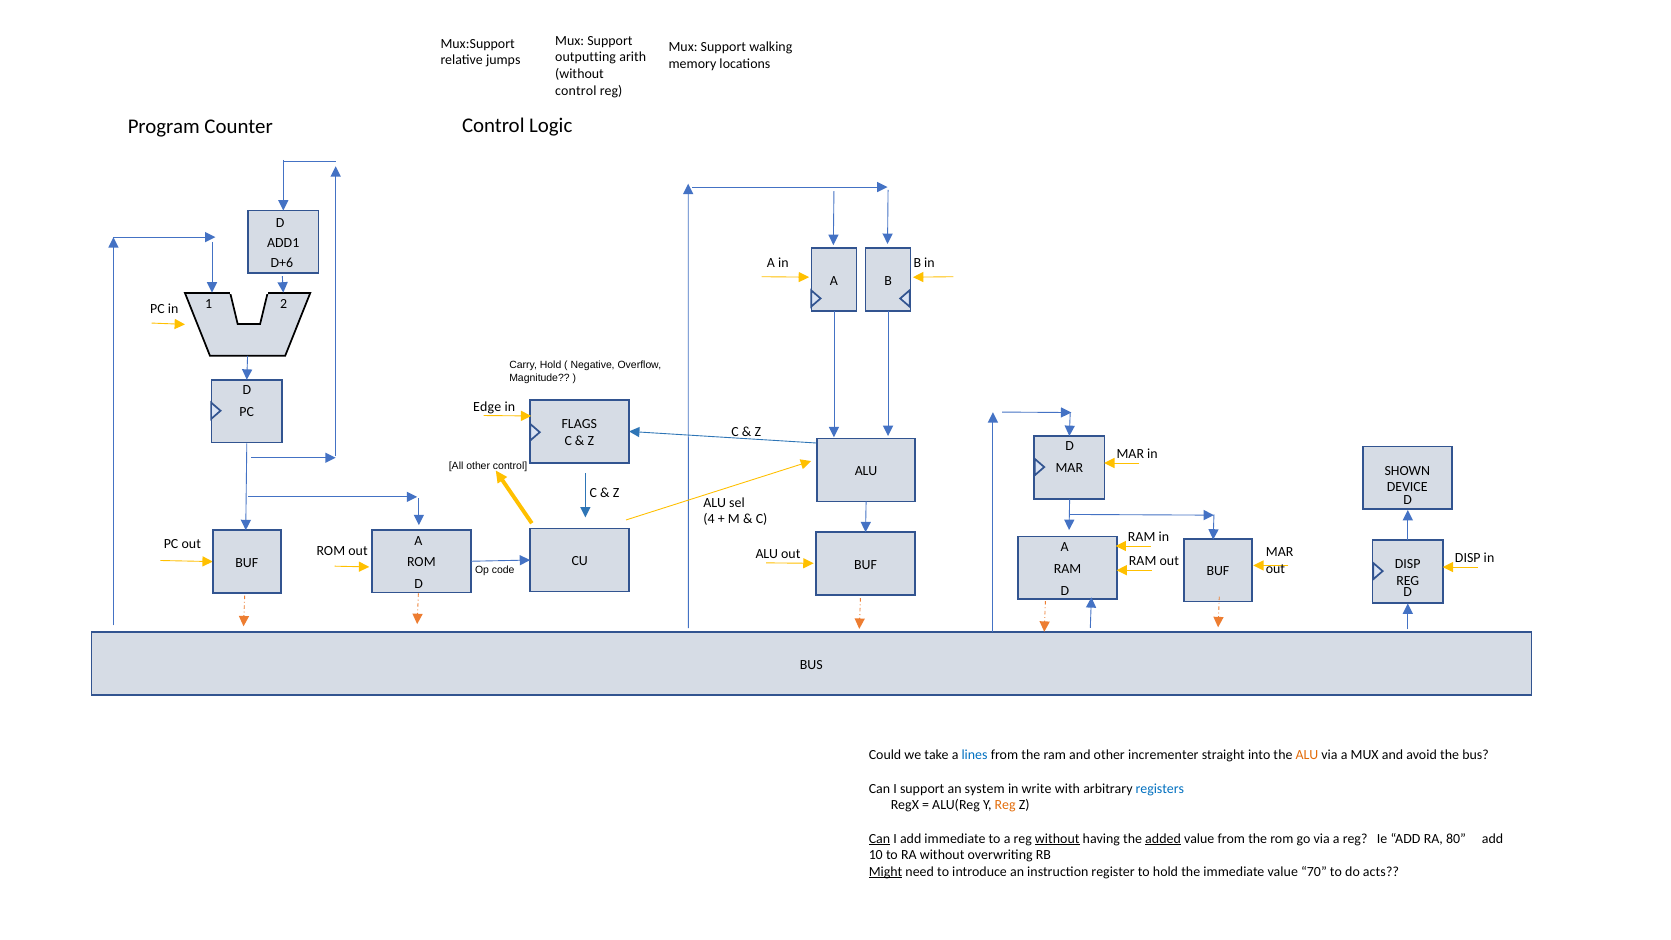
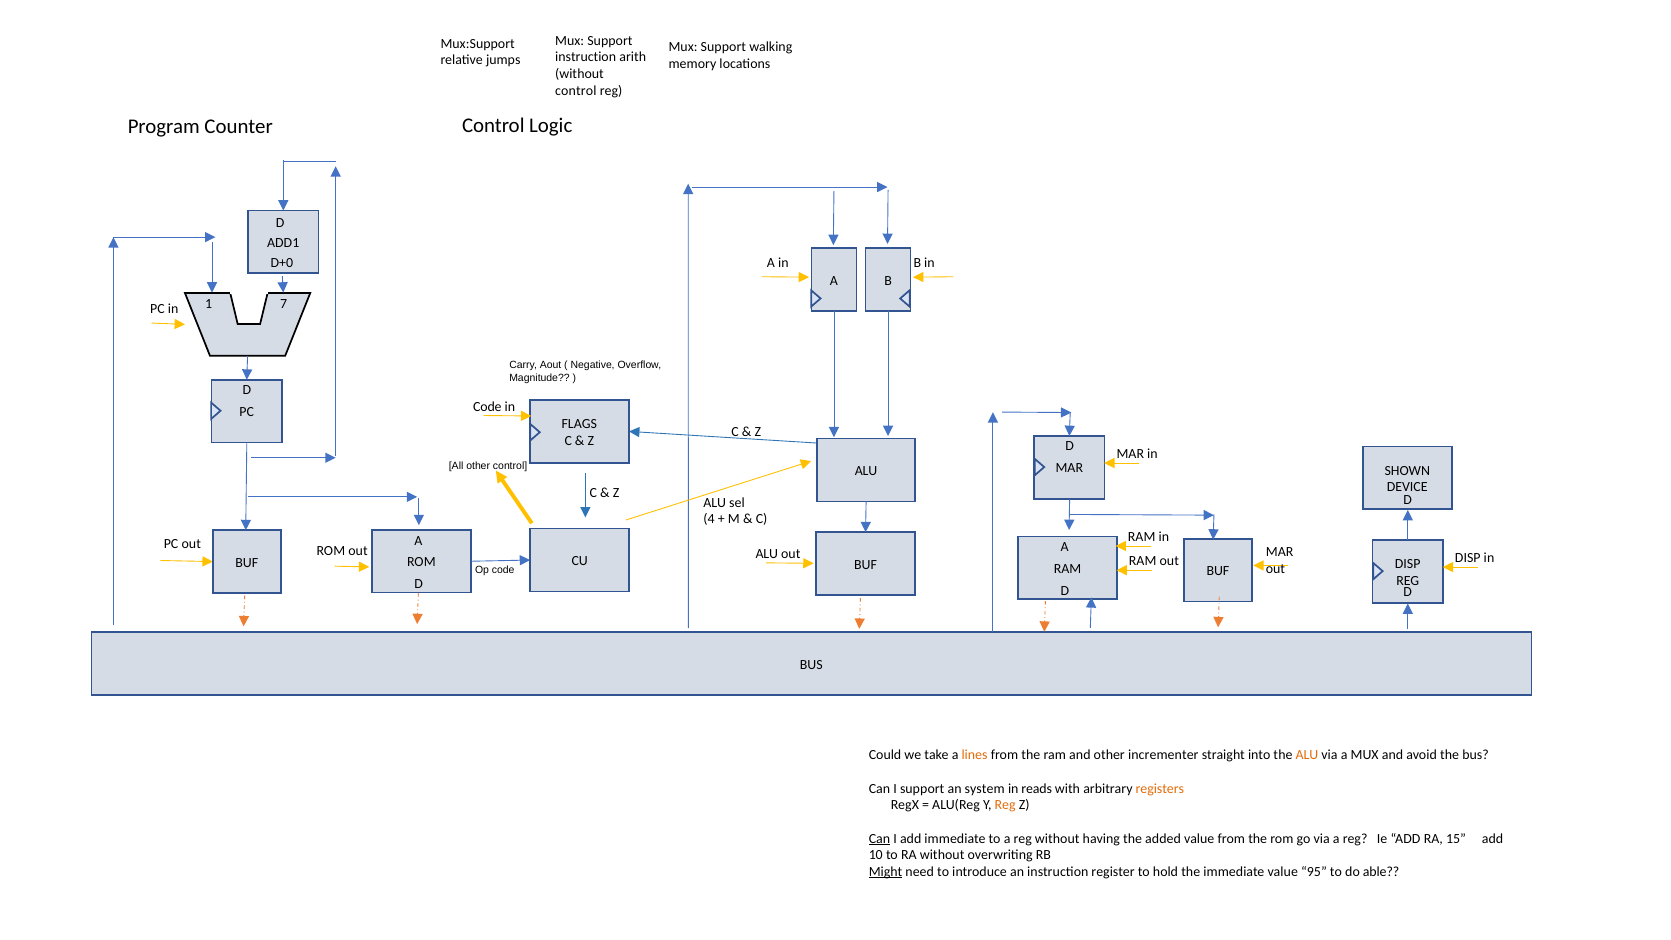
outputting: outputting -> instruction (586, 57)
D+6: D+6 -> D+0 (282, 263)
2: 2 -> 7 (284, 303)
Carry Hold: Hold -> Aout (551, 365)
Edge: Edge -> Code (487, 407)
lines colour: blue -> orange (975, 755)
write: write -> reads (1037, 788)
registers colour: blue -> orange (1160, 788)
without underline: present -> none (1057, 838)
added underline: present -> none (1163, 838)
80: 80 -> 15 (1456, 838)
70: 70 -> 95 (1314, 872)
acts: acts -> able (1381, 872)
